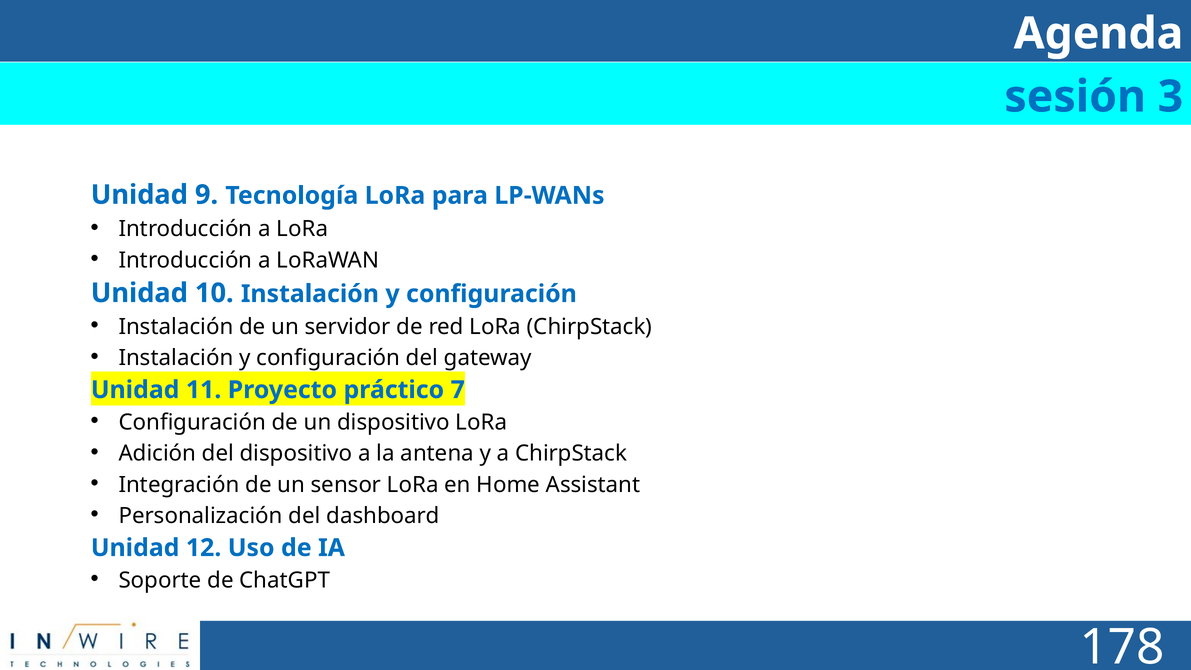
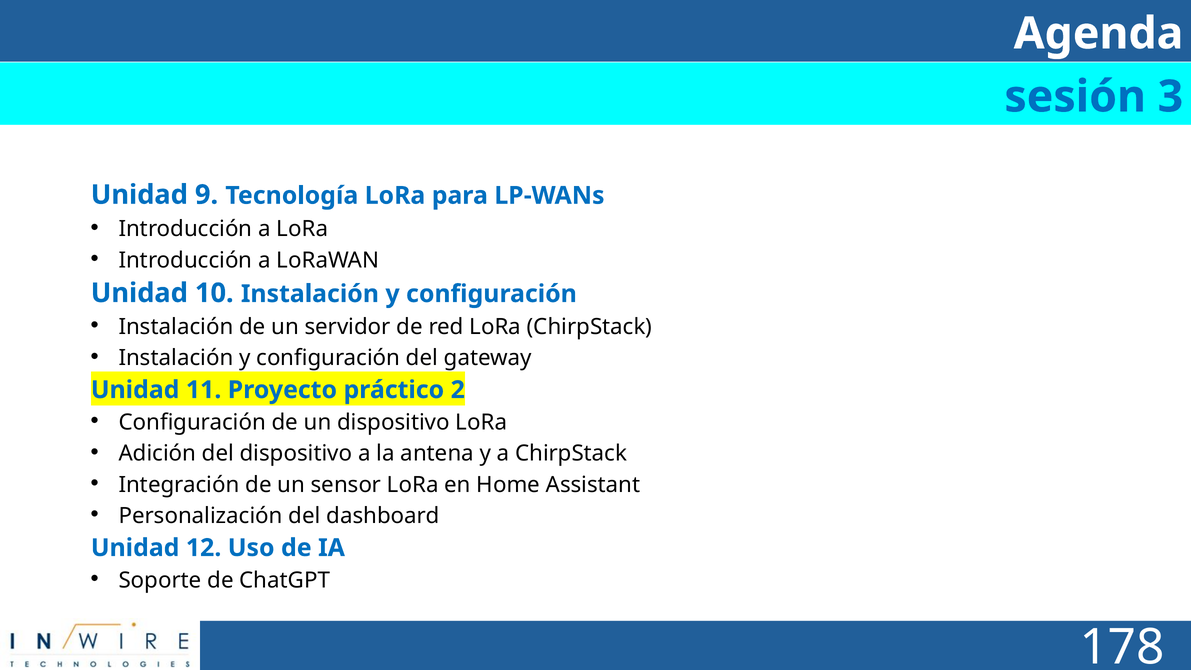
7: 7 -> 2 (458, 390)
